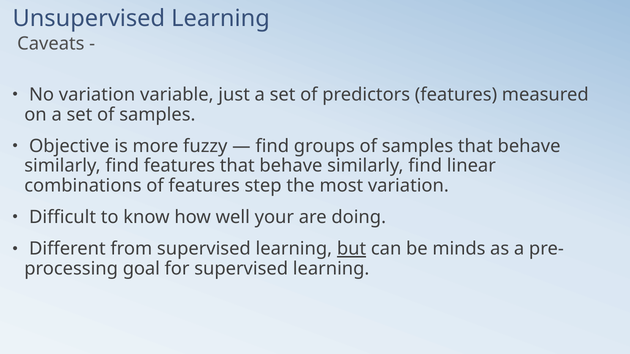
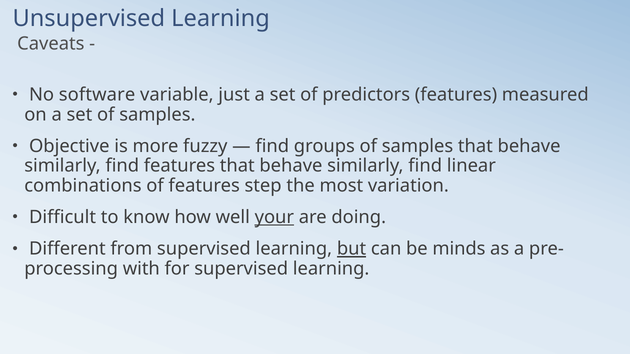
No variation: variation -> software (97, 95)
your underline: none -> present (274, 218)
goal: goal -> with (141, 269)
